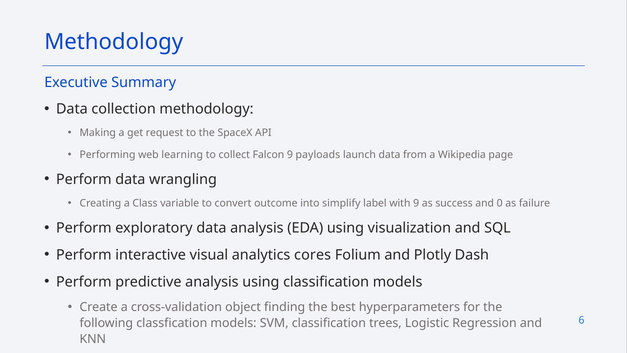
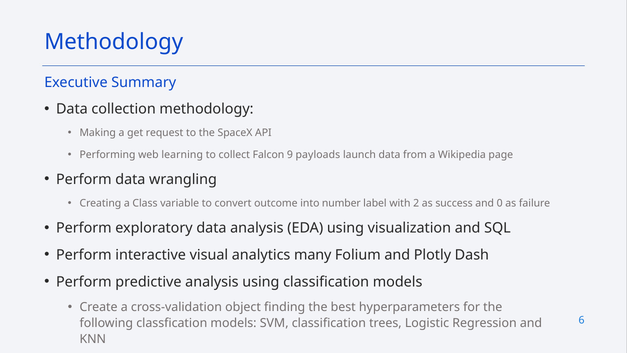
simplify: simplify -> number (341, 203)
with 9: 9 -> 2 (416, 203)
cores: cores -> many (313, 255)
